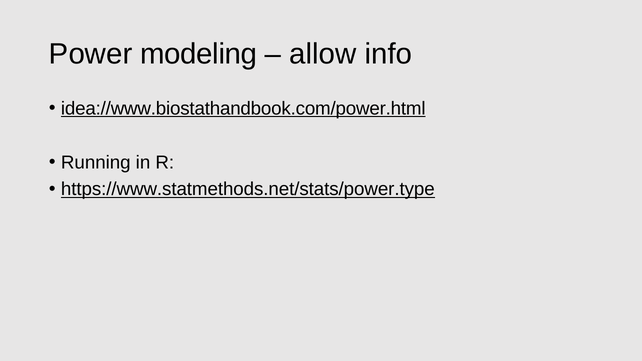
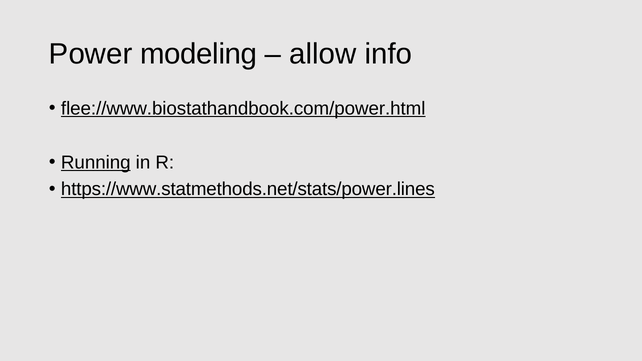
idea://www.biostathandbook.com/power.html: idea://www.biostathandbook.com/power.html -> flee://www.biostathandbook.com/power.html (243, 109)
Running underline: none -> present (96, 162)
https://www.statmethods.net/stats/power.type: https://www.statmethods.net/stats/power.type -> https://www.statmethods.net/stats/power.lines (248, 189)
